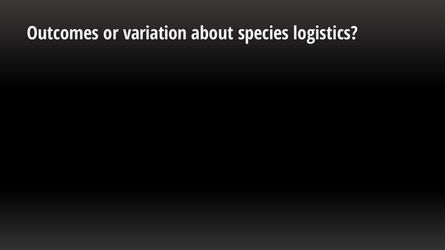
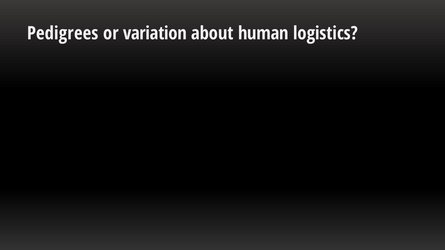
Outcomes: Outcomes -> Pedigrees (63, 33)
species: species -> human (263, 33)
